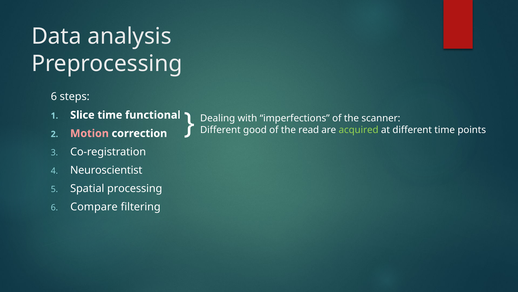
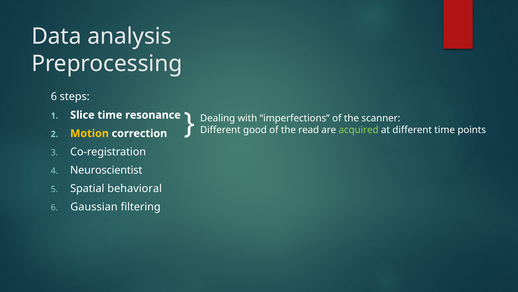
functional: functional -> resonance (153, 115)
Motion colour: pink -> yellow (90, 133)
processing: processing -> behavioral (135, 188)
Compare: Compare -> Gaussian (94, 207)
